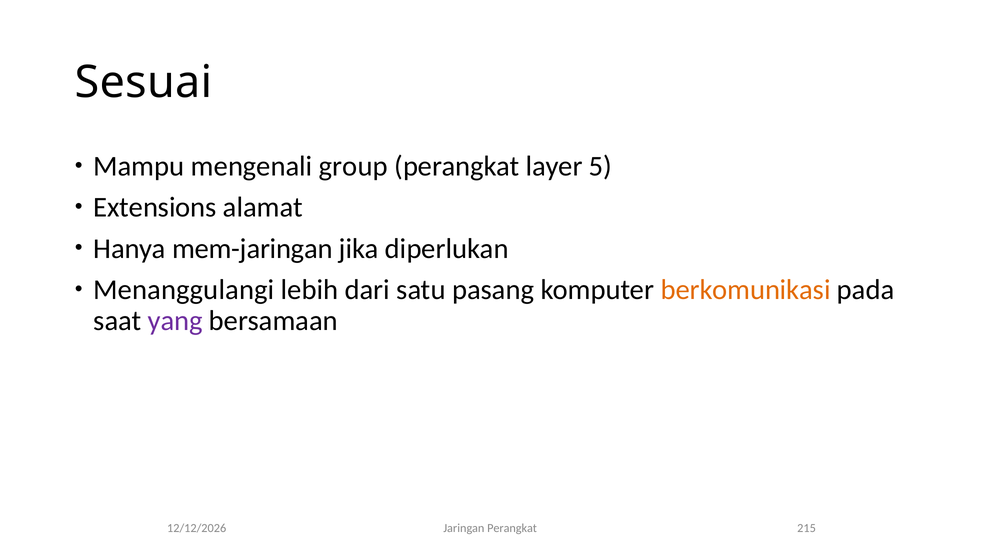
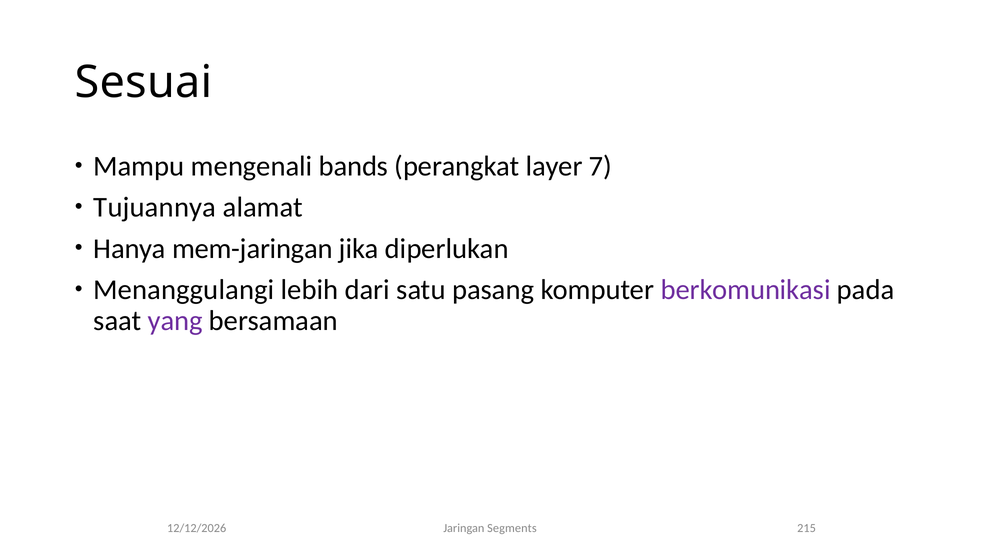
group: group -> bands (353, 166)
5: 5 -> 7 (601, 166)
Extensions: Extensions -> Tujuannya (155, 207)
berkomunikasi colour: orange -> purple (746, 290)
Jaringan Perangkat: Perangkat -> Segments (512, 528)
